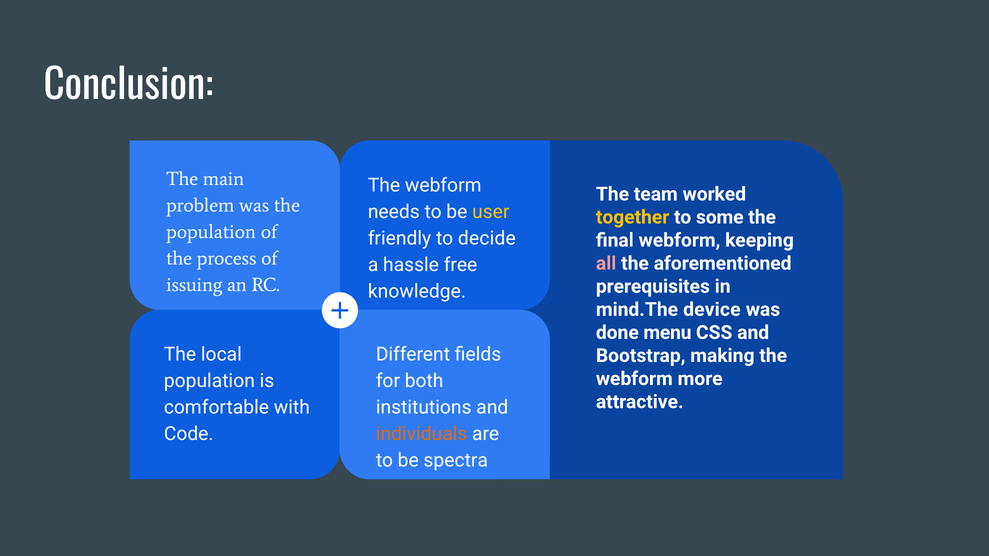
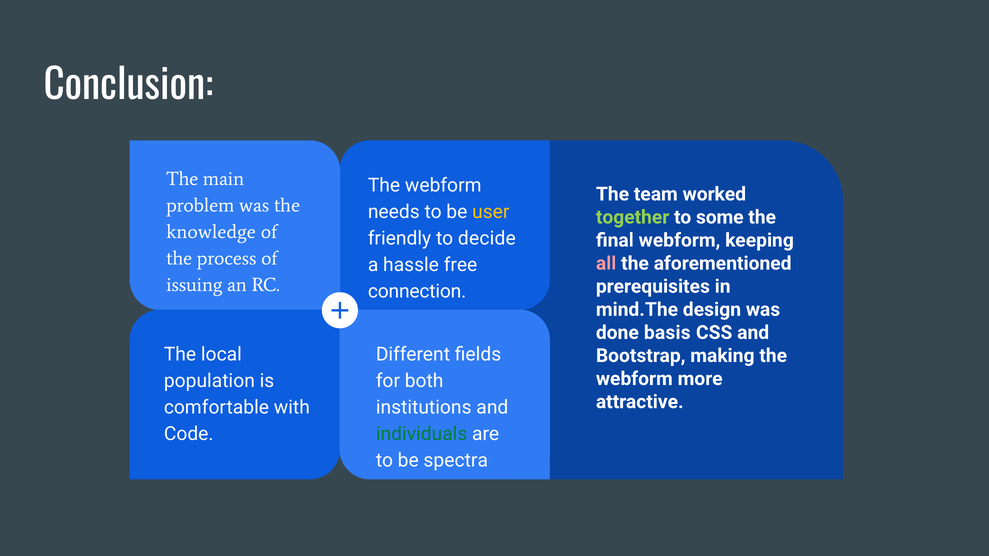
together colour: yellow -> light green (633, 217)
population: population -> knowledge (211, 232)
knowledge: knowledge -> connection (417, 292)
device: device -> design (712, 310)
menu: menu -> basis (667, 333)
individuals colour: orange -> green (422, 434)
